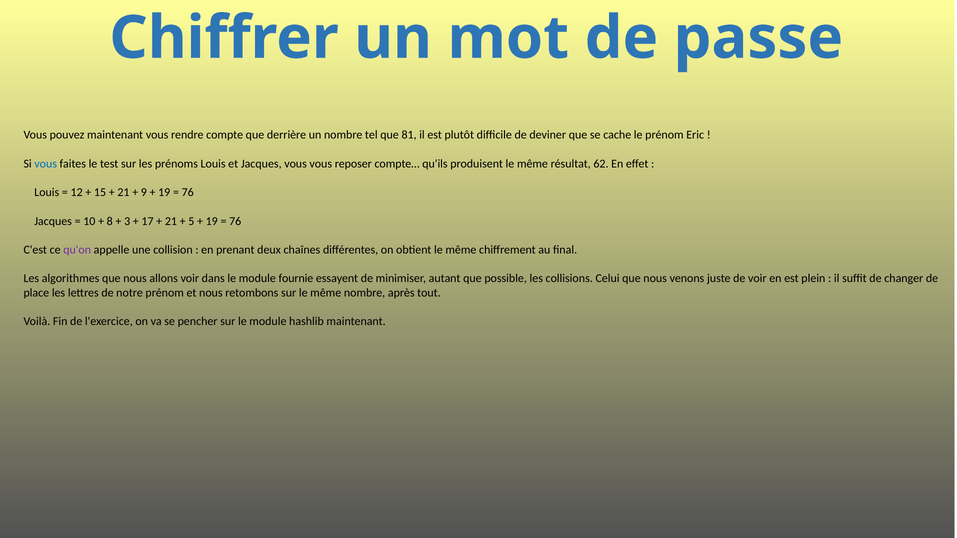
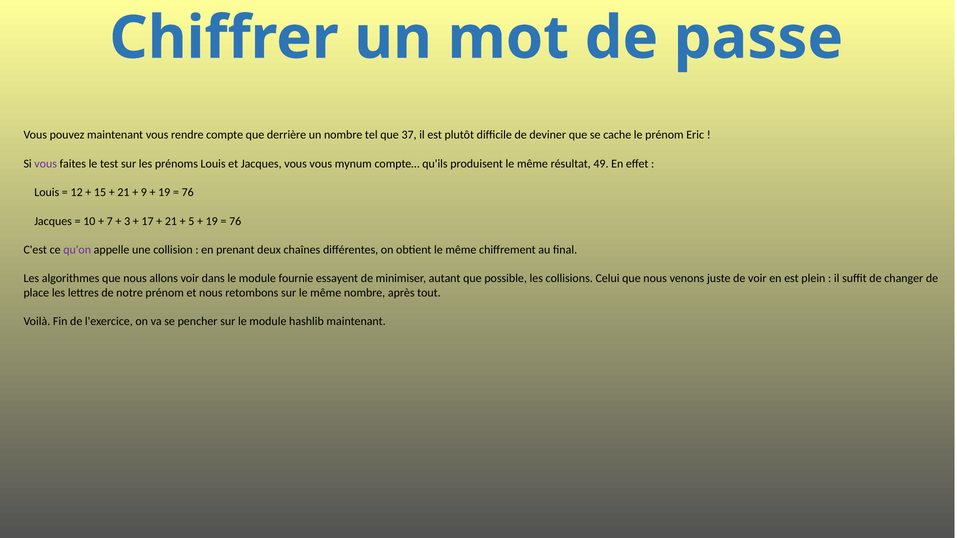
81: 81 -> 37 (409, 135)
vous colour: blue -> purple (46, 164)
reposer: reposer -> mynum (353, 164)
62: 62 -> 49 (601, 164)
8: 8 -> 7 (110, 221)
